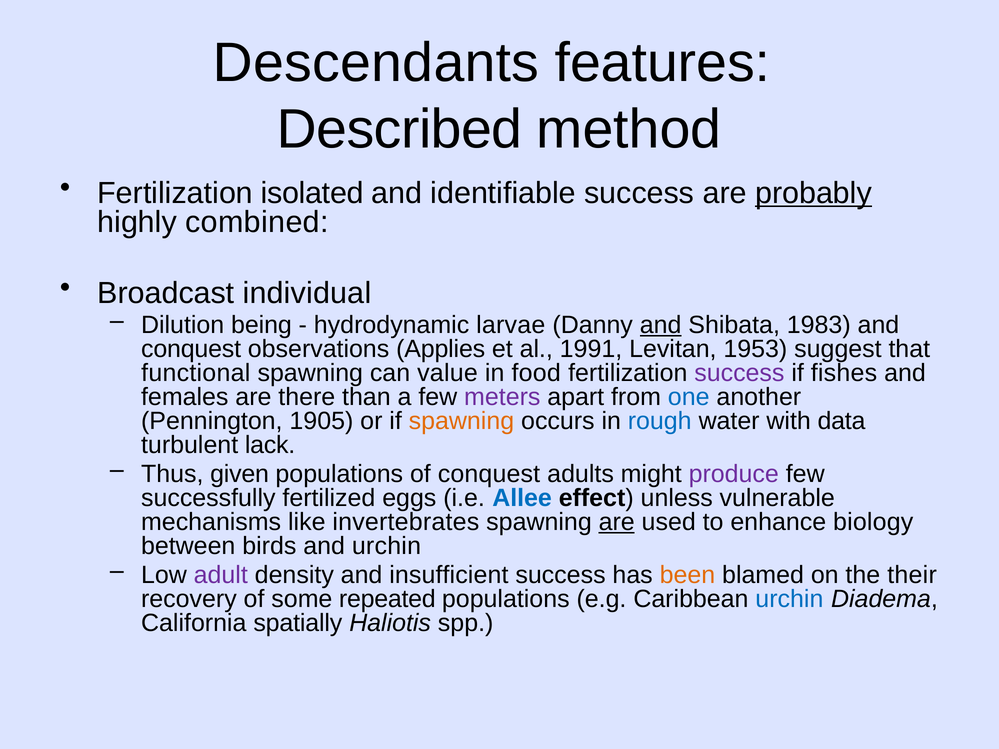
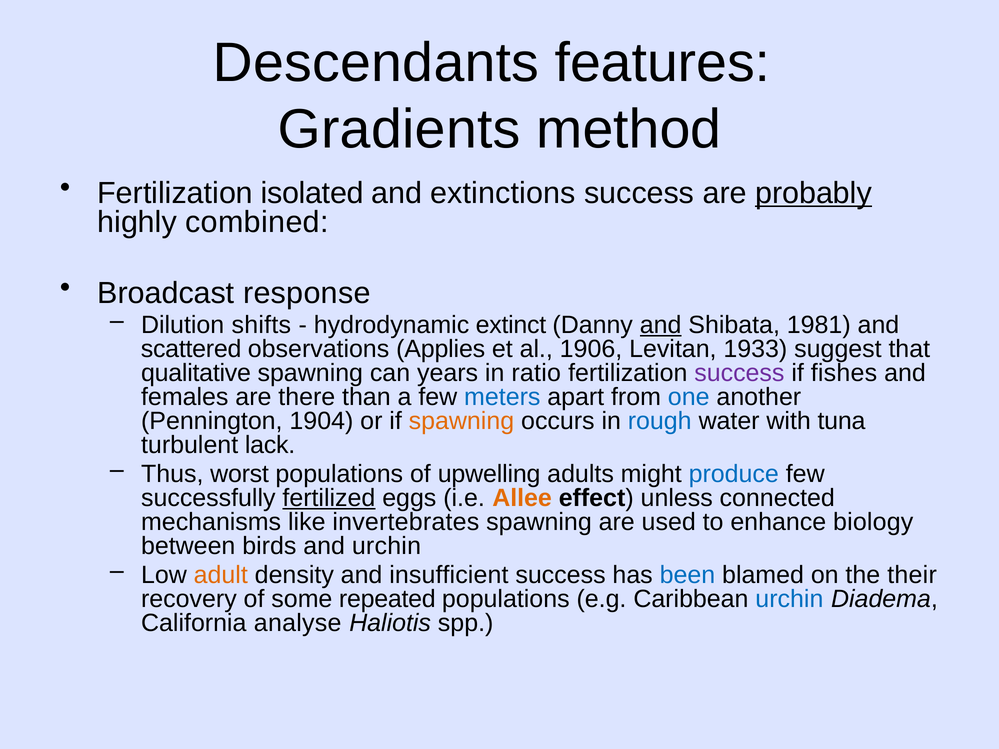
Described: Described -> Gradients (399, 130)
identifiable: identifiable -> extinctions (503, 193)
individual: individual -> response (307, 293)
being: being -> shifts (261, 325)
larvae: larvae -> extinct (511, 325)
1983: 1983 -> 1981 (819, 325)
conquest: conquest -> scattered (191, 349)
1991: 1991 -> 1906 (591, 349)
1953: 1953 -> 1933 (755, 349)
functional: functional -> qualitative (196, 373)
value: value -> years (448, 373)
food: food -> ratio (536, 373)
meters colour: purple -> blue (502, 397)
1905: 1905 -> 1904 (321, 421)
data: data -> tuna (841, 421)
given: given -> worst (240, 474)
of conquest: conquest -> upwelling (489, 474)
produce colour: purple -> blue (734, 474)
fertilized underline: none -> present (329, 498)
Allee colour: blue -> orange (522, 498)
vulnerable: vulnerable -> connected (777, 498)
are underline: present -> none (617, 522)
adult colour: purple -> orange (221, 575)
been colour: orange -> blue (687, 575)
spatially: spatially -> analyse (298, 623)
